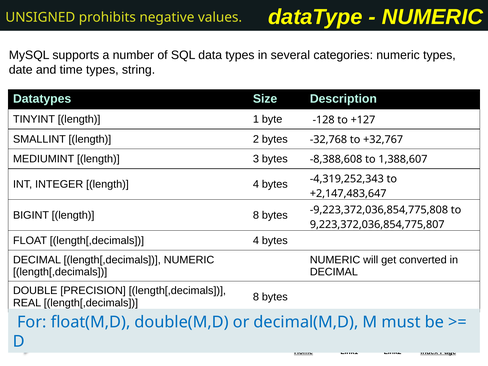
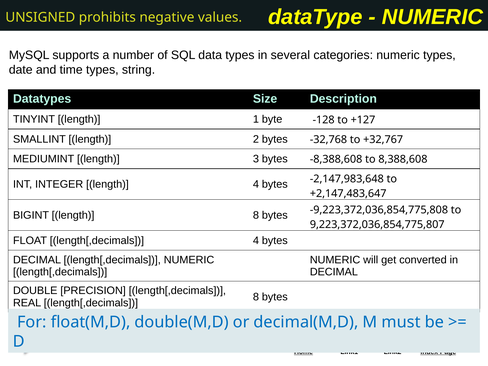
1,388,607: 1,388,607 -> 8,388,608 (403, 159)
-4,319,252,343: -4,319,252,343 -> -2,147,983,648 (347, 179)
